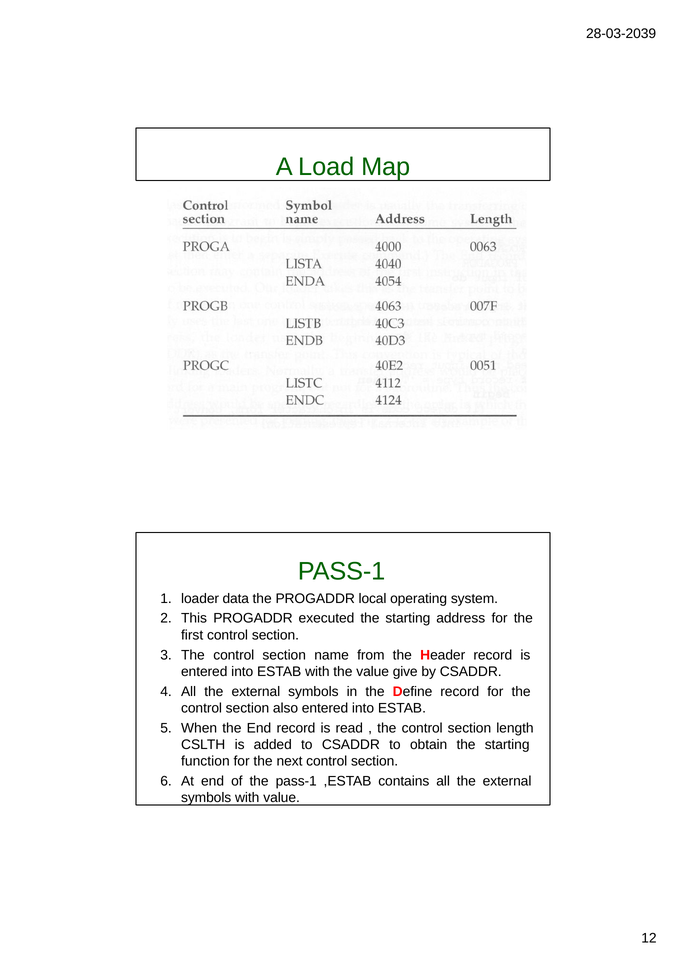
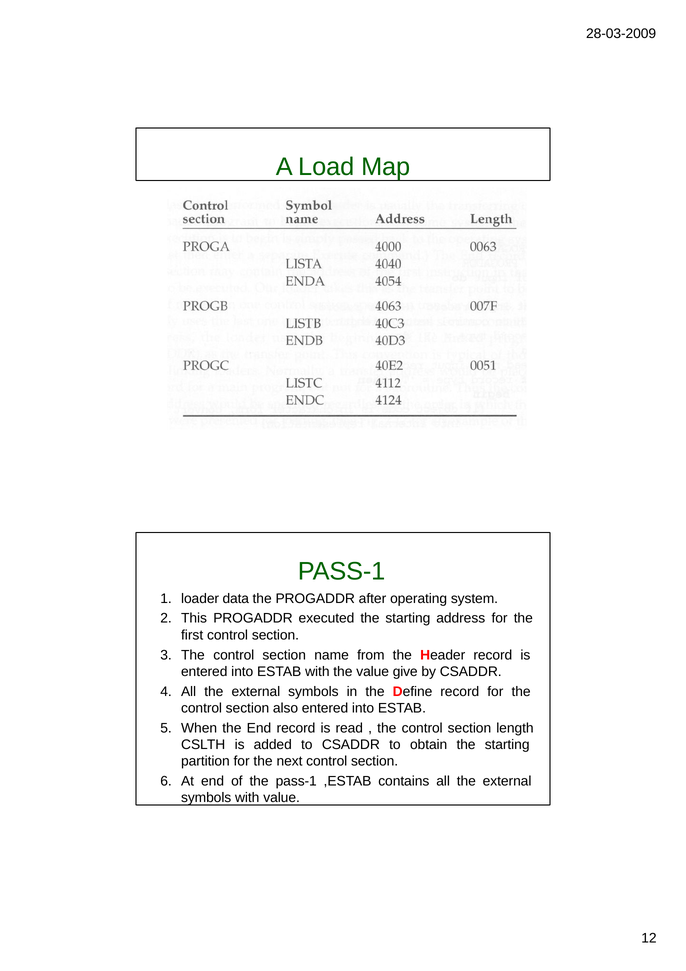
28-03-2039: 28-03-2039 -> 28-03-2009 (621, 34)
local: local -> after (372, 598)
function: function -> partition (205, 761)
